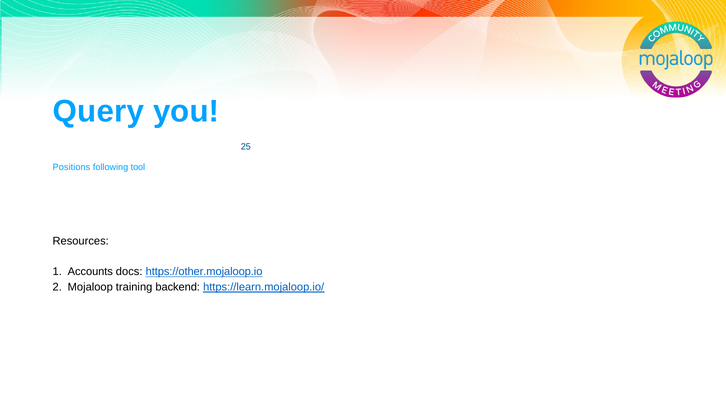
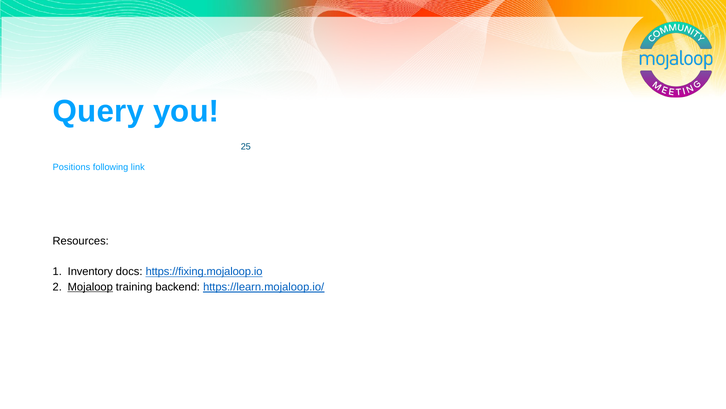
tool: tool -> link (138, 167)
Accounts: Accounts -> Inventory (90, 271)
https://other.mojaloop.io: https://other.mojaloop.io -> https://fixing.mojaloop.io (204, 271)
Mojaloop underline: none -> present (90, 287)
